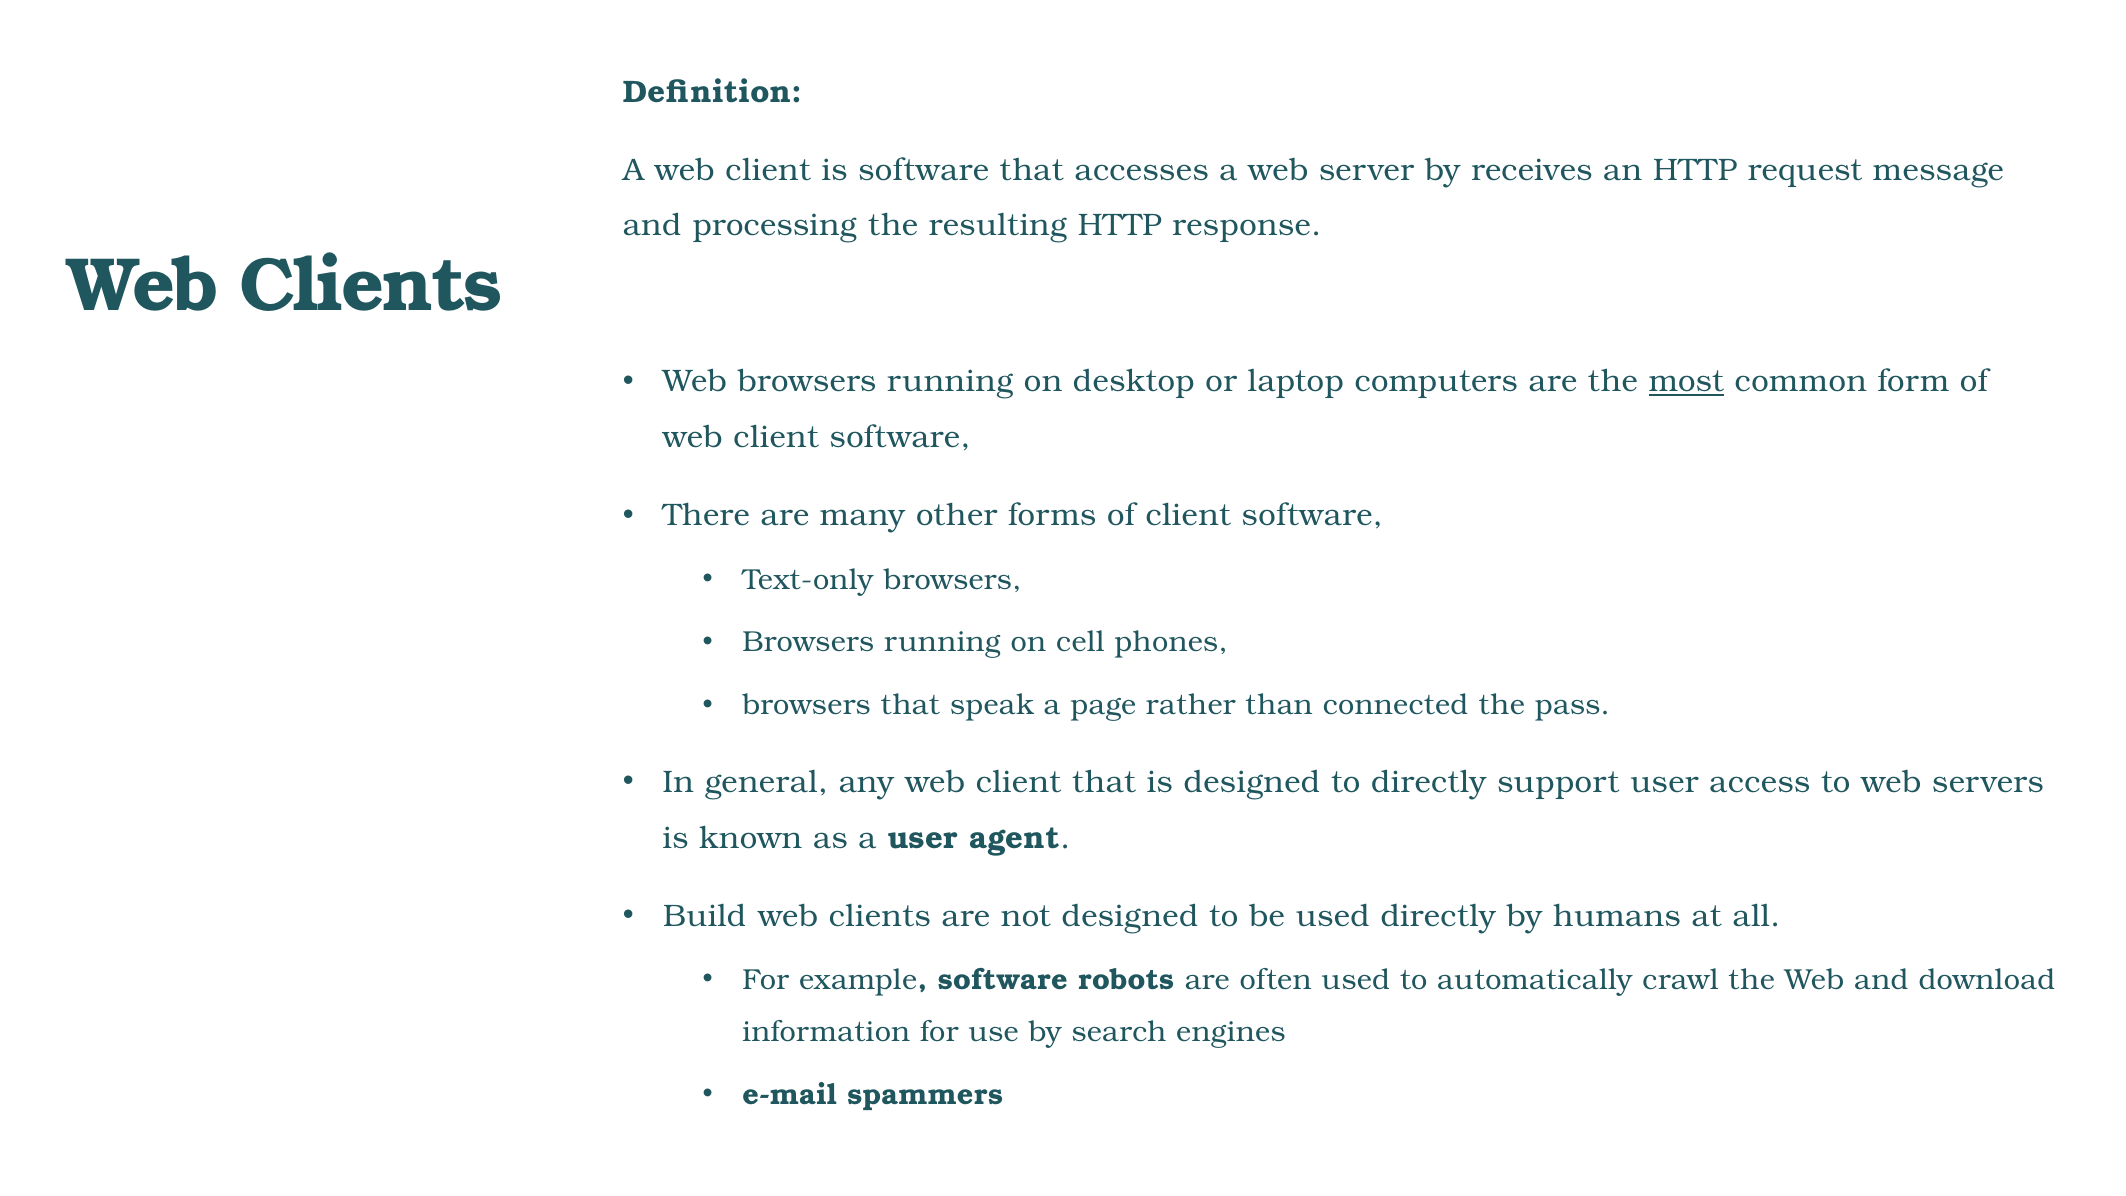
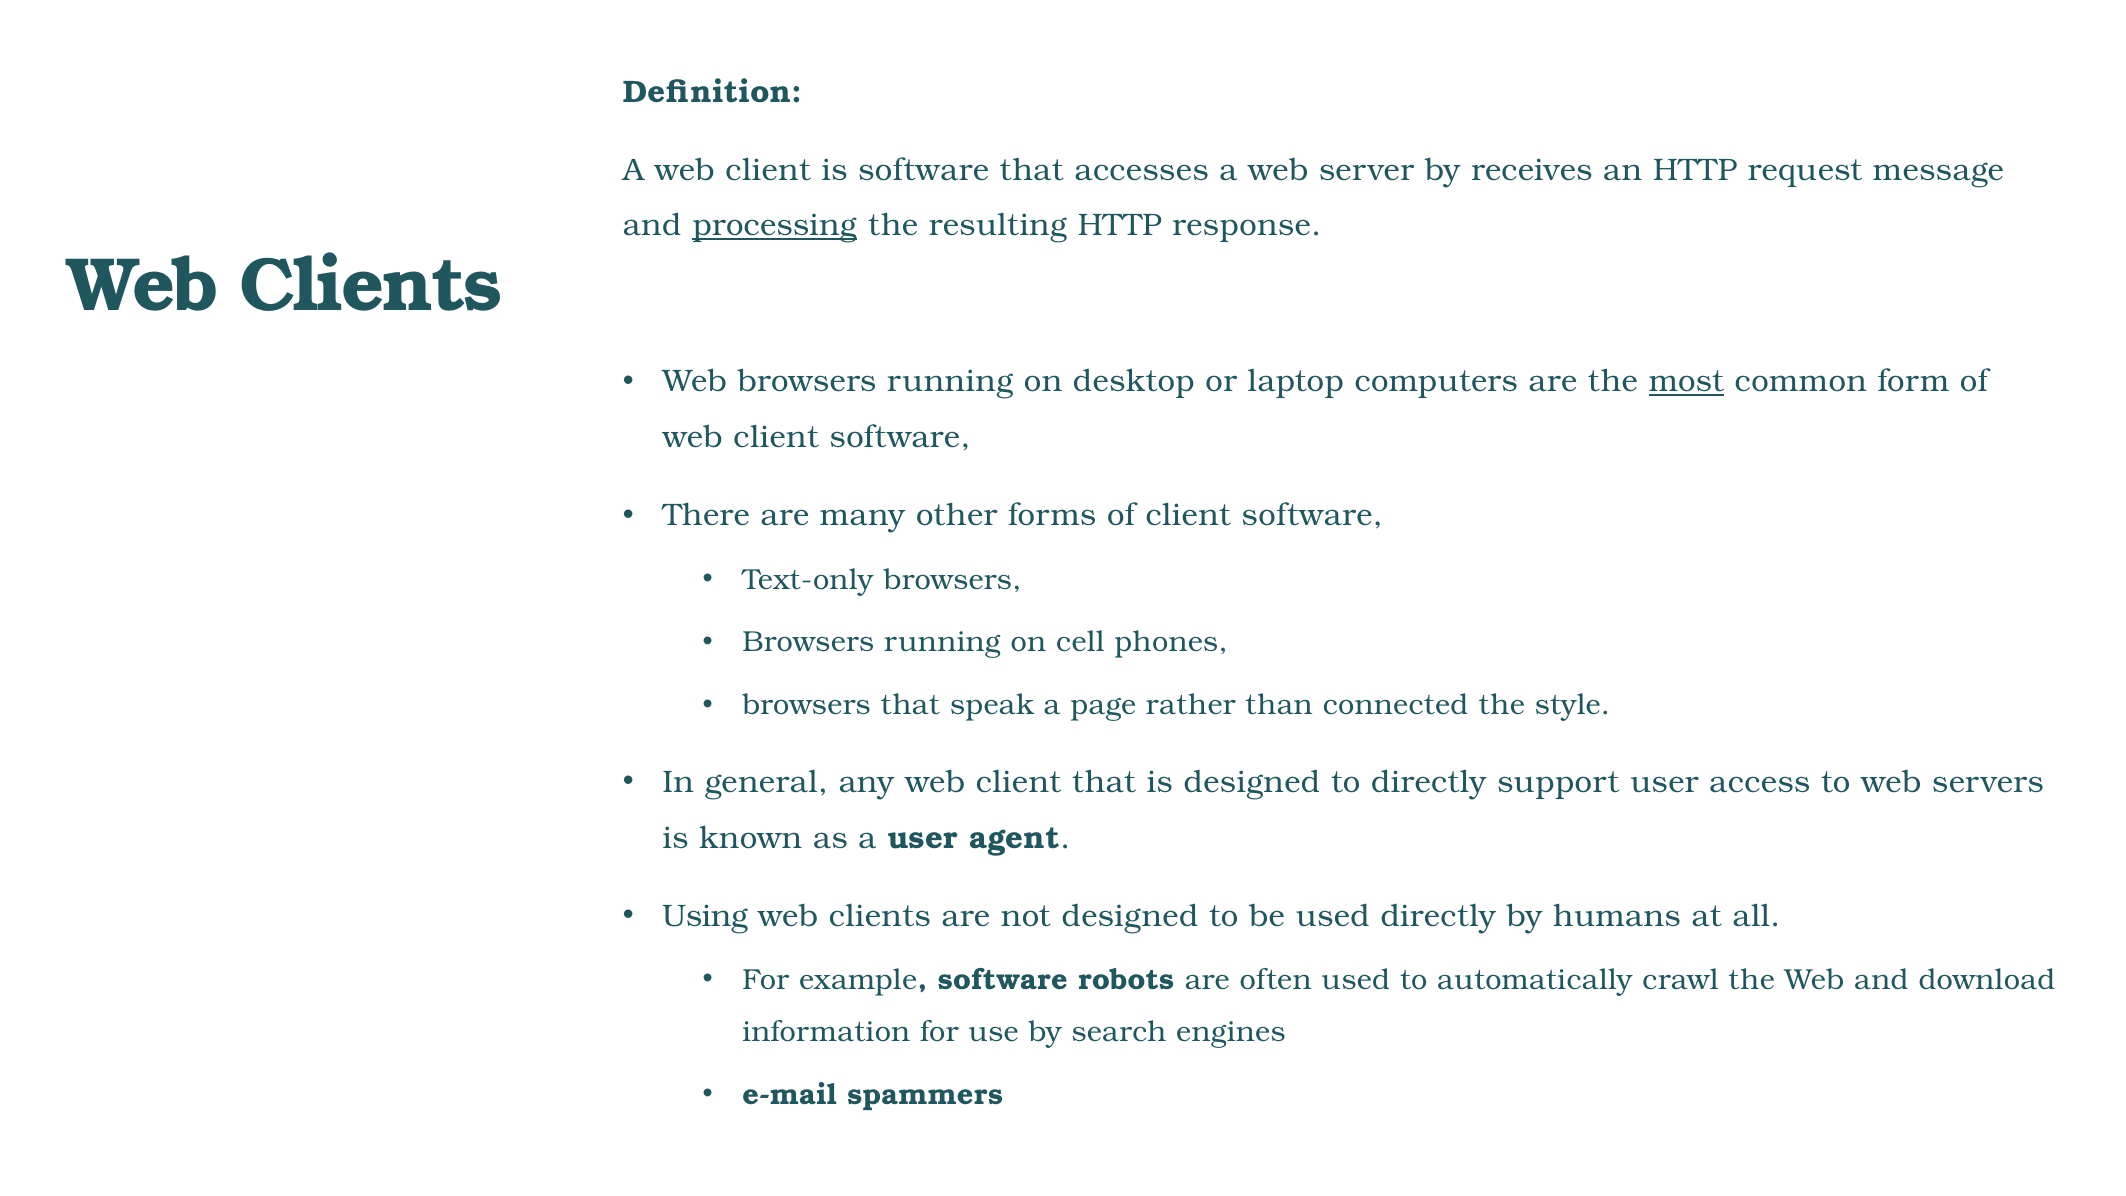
processing underline: none -> present (775, 226)
pass: pass -> style (1572, 705)
Build: Build -> Using (705, 916)
